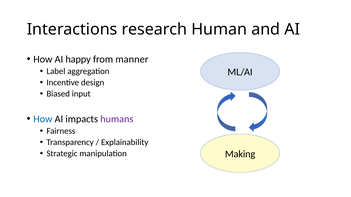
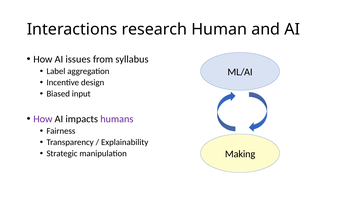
happy: happy -> issues (78, 59)
manner: manner -> syllabus (132, 59)
How colour: blue -> purple (43, 119)
